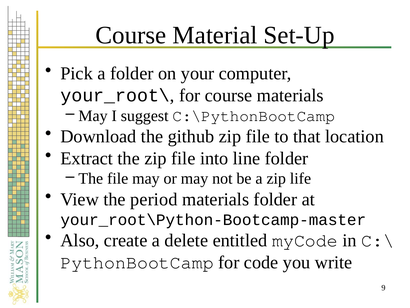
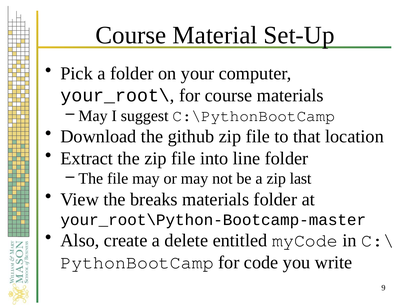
life: life -> last (301, 178)
period: period -> breaks (154, 199)
